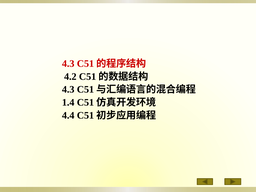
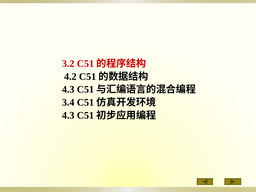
4.3: 4.3 -> 3.2 (68, 64)
1.4: 1.4 -> 3.4 (68, 102)
4.4: 4.4 -> 4.3 (68, 115)
